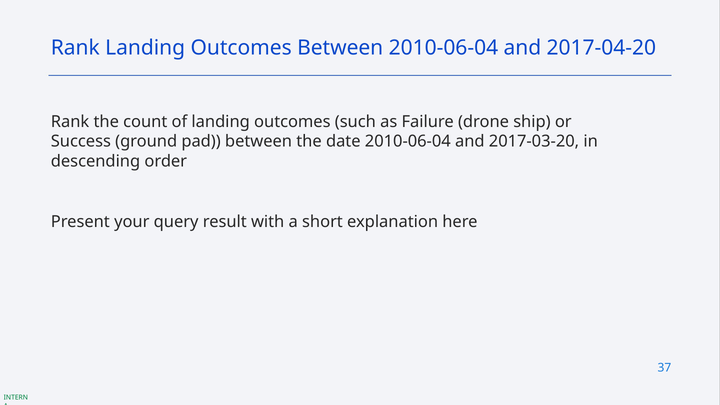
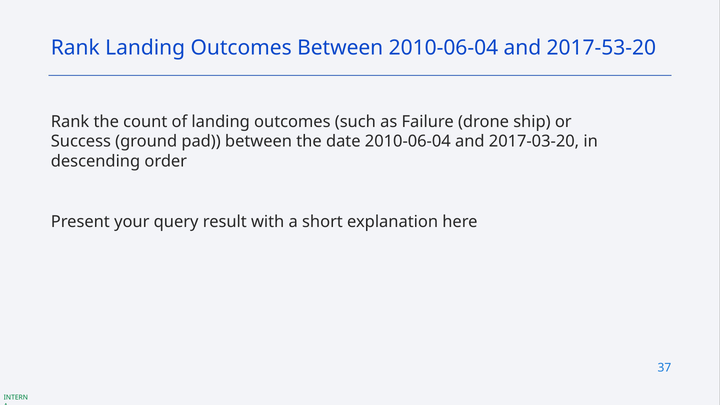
2017-04-20: 2017-04-20 -> 2017-53-20 (601, 48)
